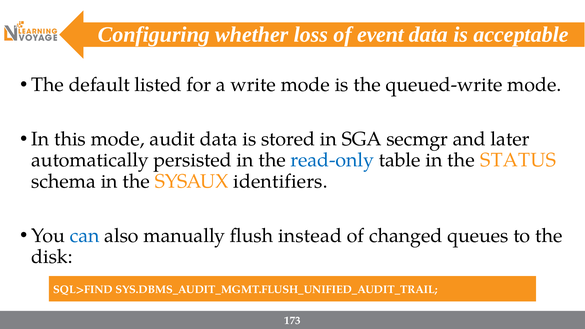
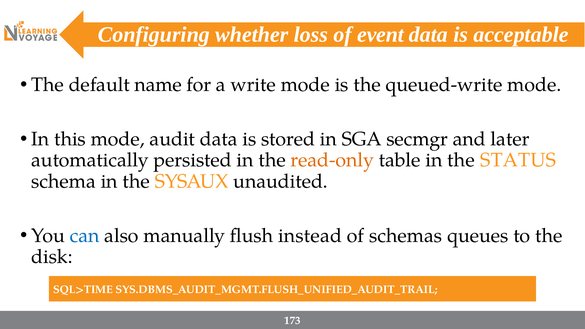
listed: listed -> name (158, 85)
read-only colour: blue -> orange (332, 160)
identifiers: identifiers -> unaudited (281, 181)
changed: changed -> schemas (406, 236)
SQL>FIND: SQL>FIND -> SQL>TIME (83, 290)
